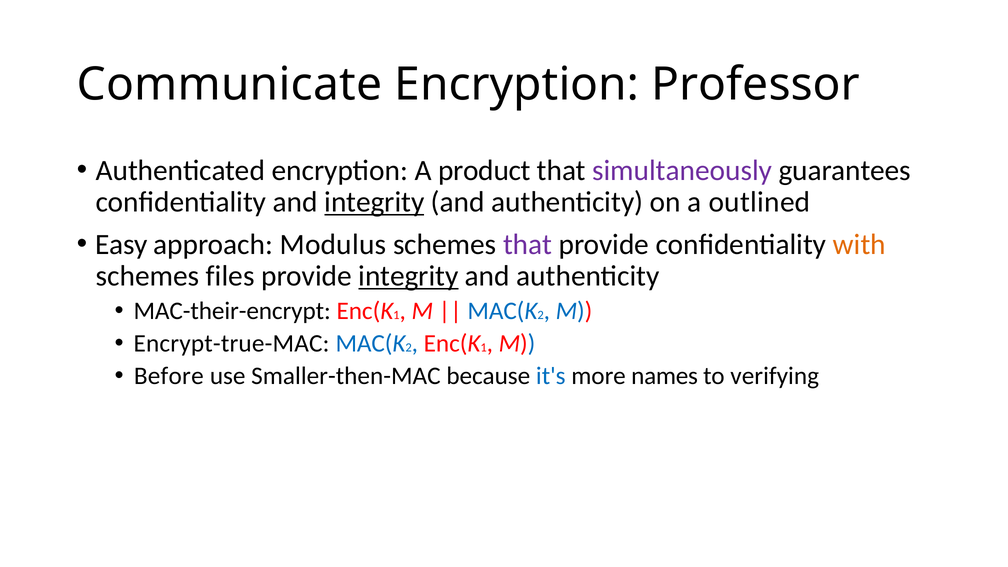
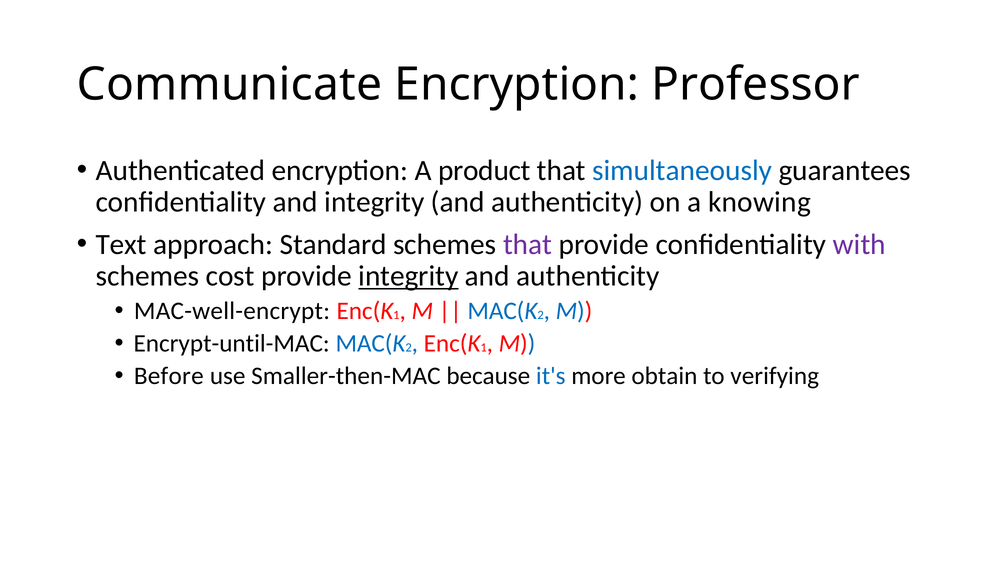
simultaneously colour: purple -> blue (682, 170)
integrity underline: present -> none (374, 202)
outlined: outlined -> knowing (760, 202)
Easy: Easy -> Text (121, 244)
Modulus: Modulus -> Standard (333, 244)
with colour: orange -> purple (859, 244)
files: files -> cost (230, 276)
MAC-their-encrypt: MAC-their-encrypt -> MAC-well-encrypt (232, 311)
Encrypt-true-MAC: Encrypt-true-MAC -> Encrypt-until-MAC (232, 343)
names: names -> obtain (664, 376)
